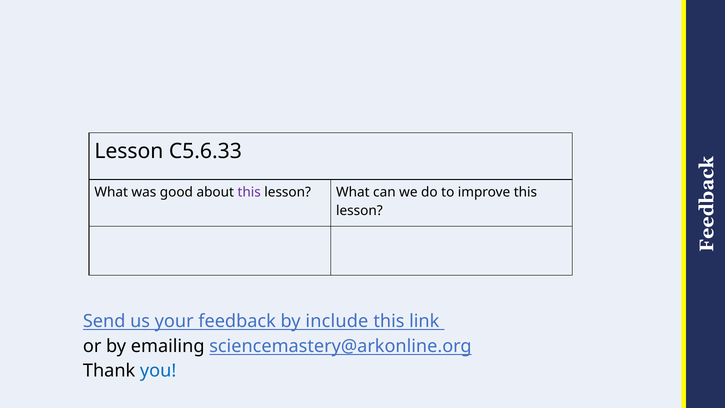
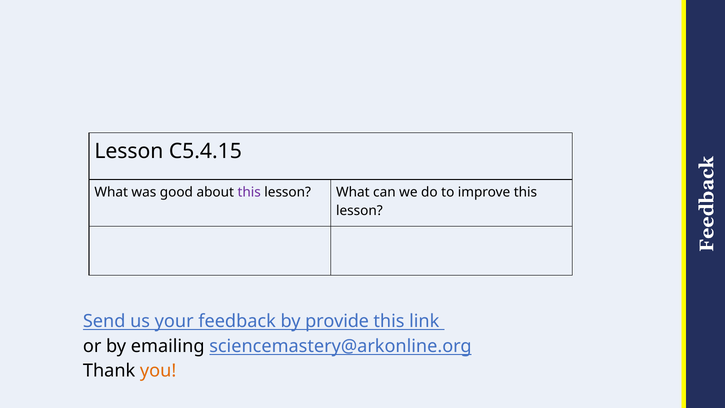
C5.6.33: C5.6.33 -> C5.4.15 (205, 151)
include: include -> provide (337, 321)
you colour: blue -> orange (158, 371)
